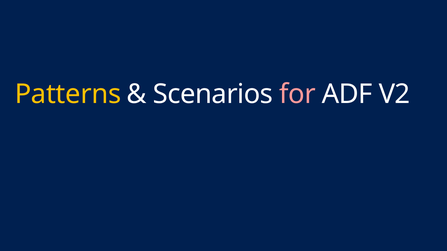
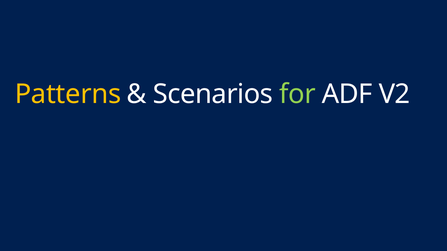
for colour: pink -> light green (298, 94)
